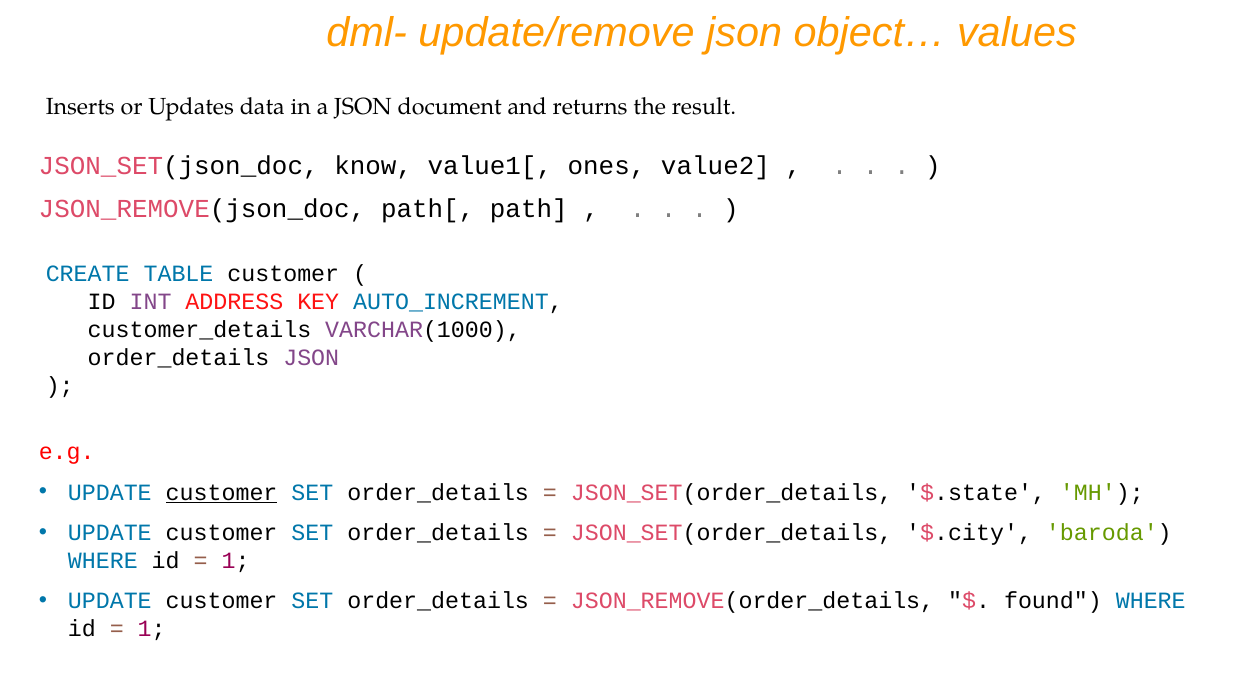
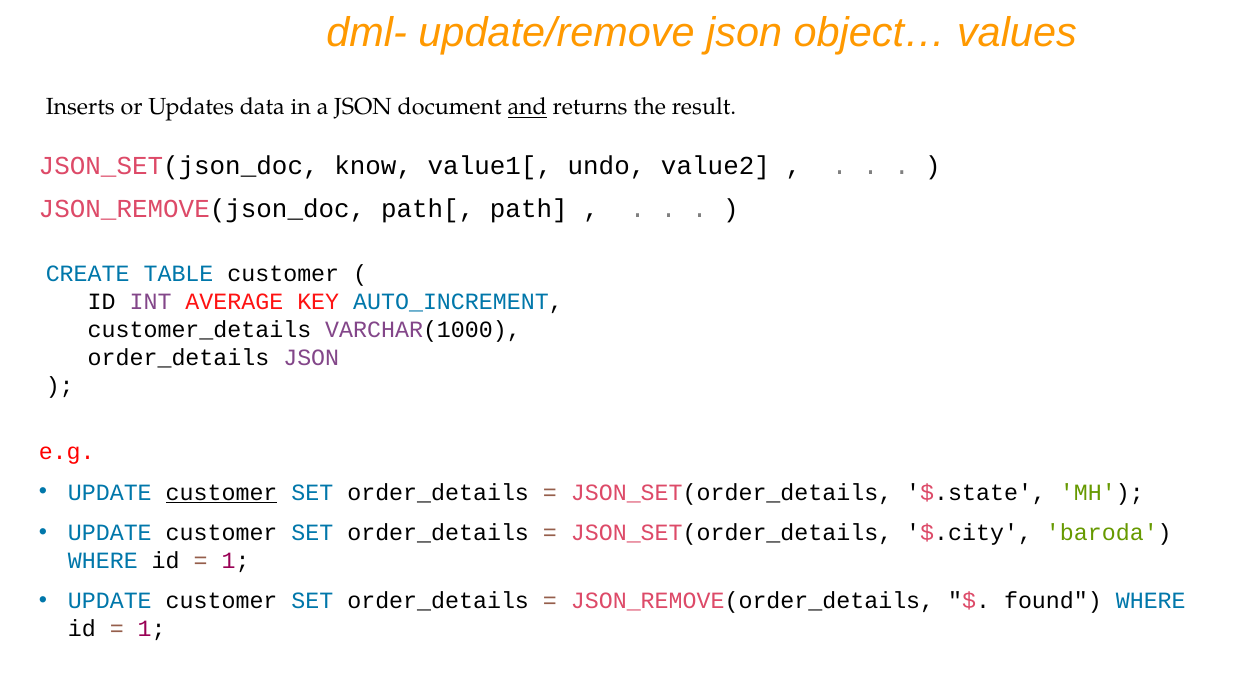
and underline: none -> present (527, 107)
ones: ones -> undo (607, 166)
ADDRESS: ADDRESS -> AVERAGE (234, 302)
